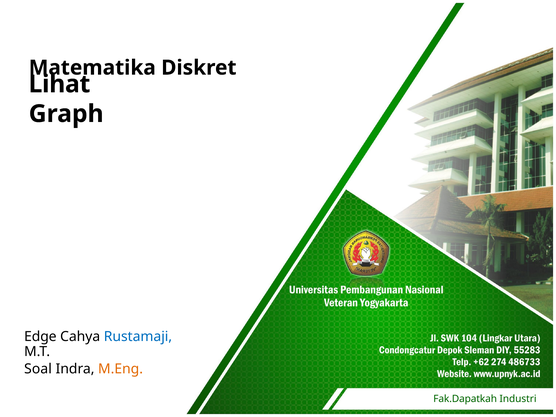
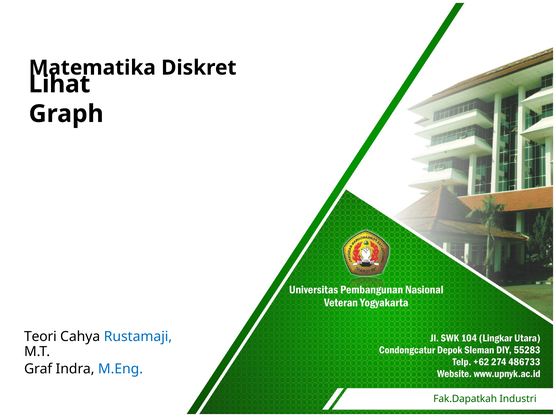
Edge: Edge -> Teori (40, 336)
Soal: Soal -> Graf (38, 369)
M.Eng colour: orange -> blue (121, 369)
